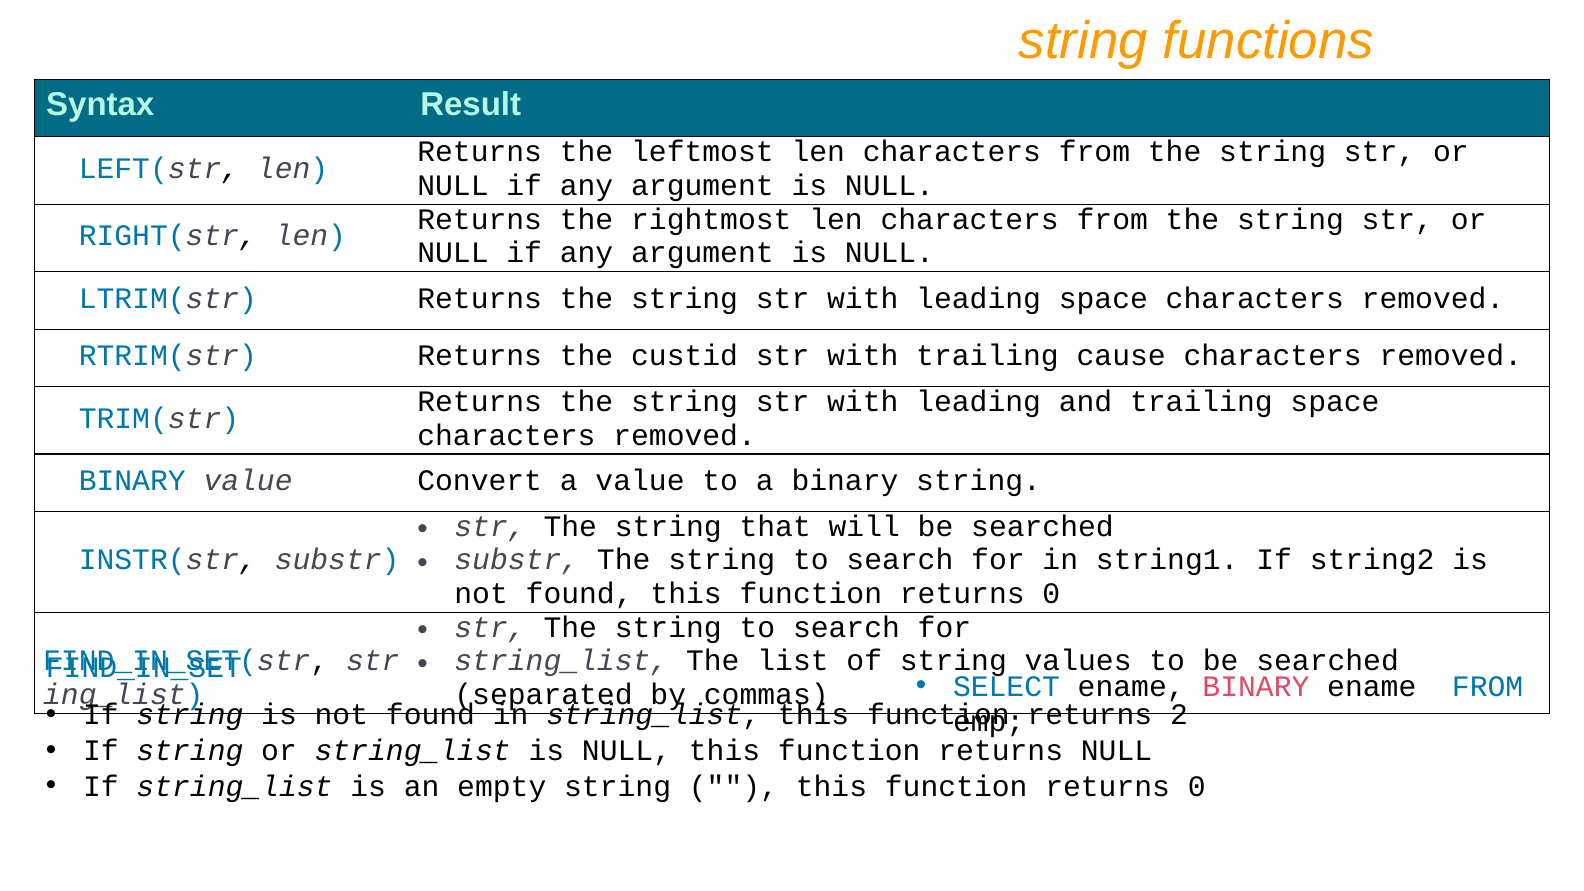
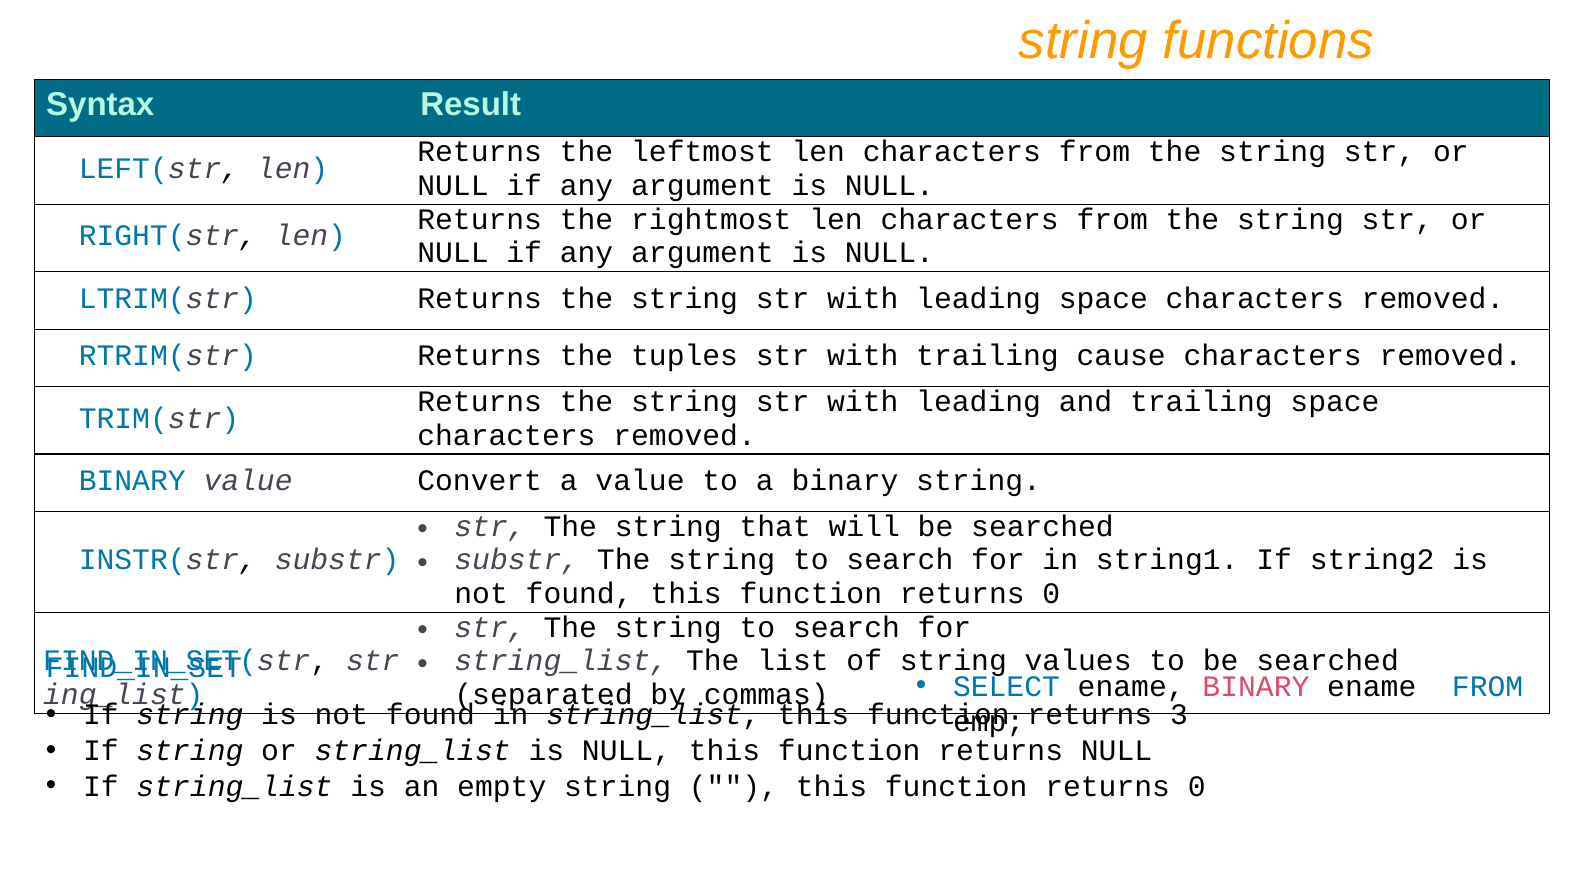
custid: custid -> tuples (685, 356)
2: 2 -> 3 (1179, 715)
